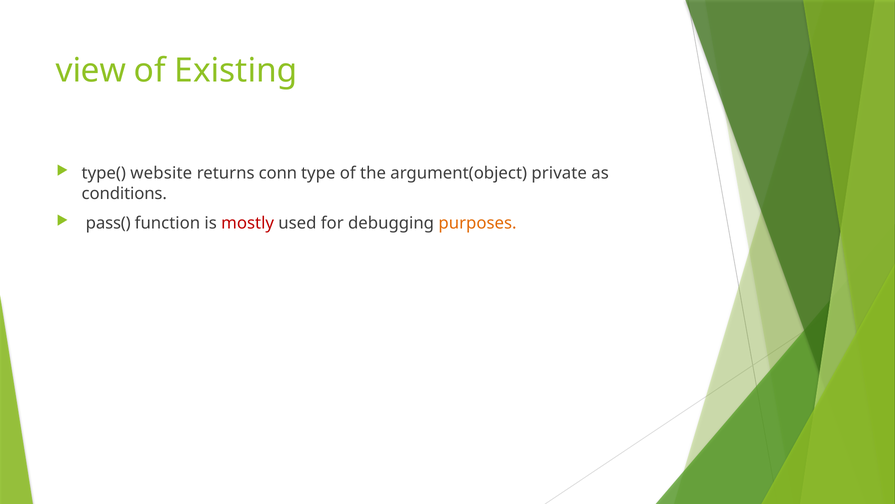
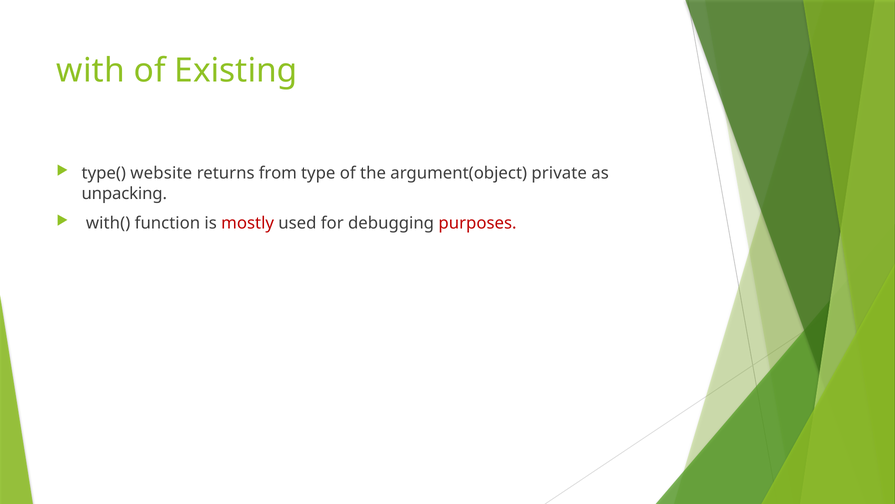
view: view -> with (91, 71)
conn: conn -> from (278, 173)
conditions: conditions -> unpacking (124, 193)
pass(: pass( -> with( (108, 223)
purposes colour: orange -> red (478, 223)
